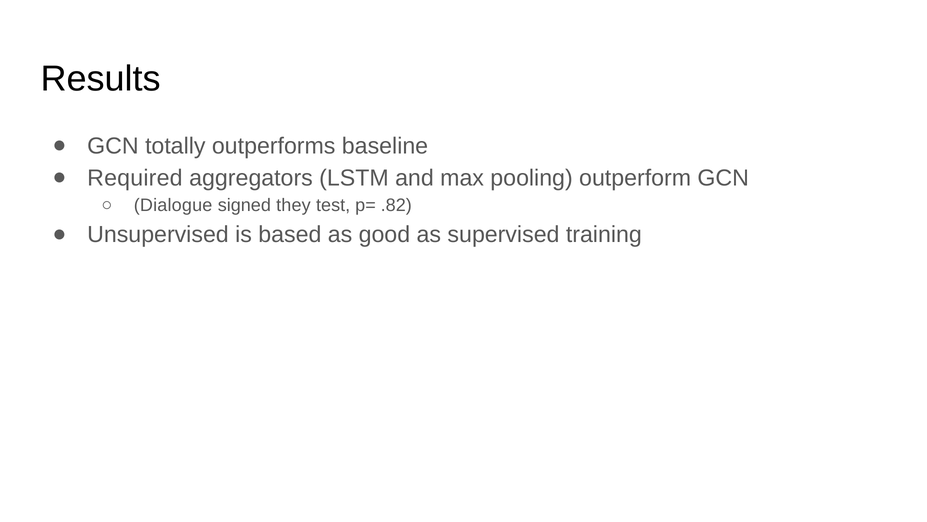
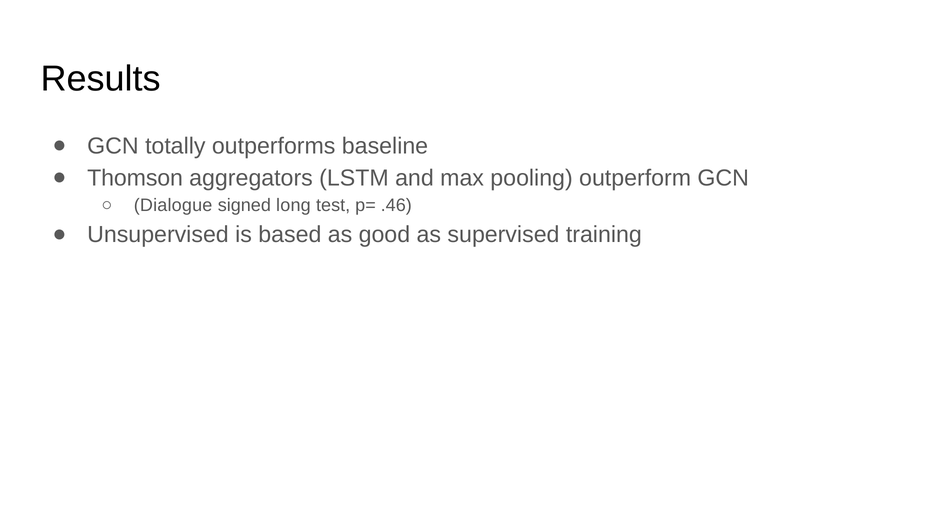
Required: Required -> Thomson (135, 178)
they: they -> long (293, 205)
.82: .82 -> .46 (396, 205)
